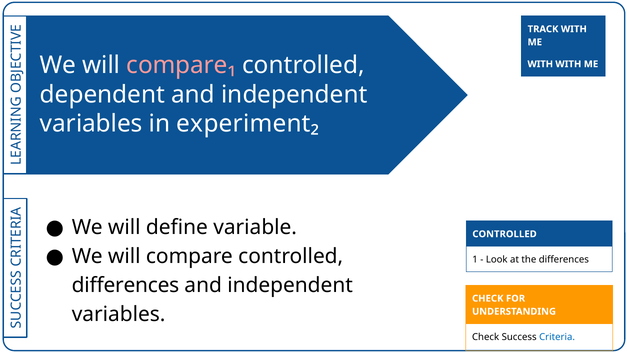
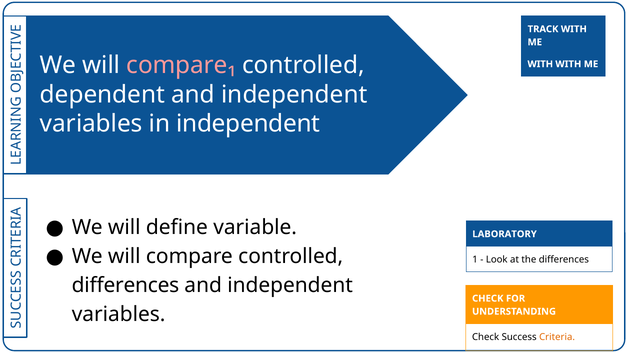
in experiment₂: experiment₂ -> independent (248, 124)
CONTROLLED: CONTROLLED -> LABORATORY (505, 234)
Criteria colour: blue -> orange (557, 337)
